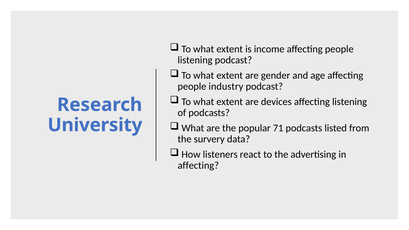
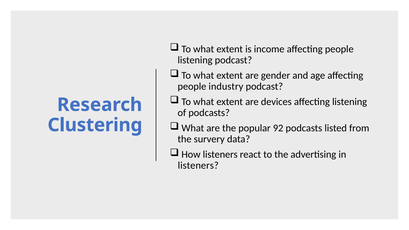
University: University -> Clustering (95, 125)
71: 71 -> 92 (278, 128)
affecting: affecting -> listeners (198, 166)
